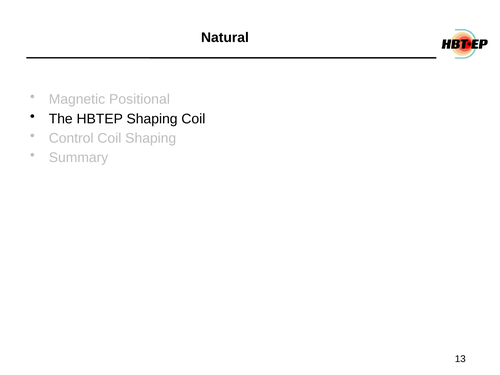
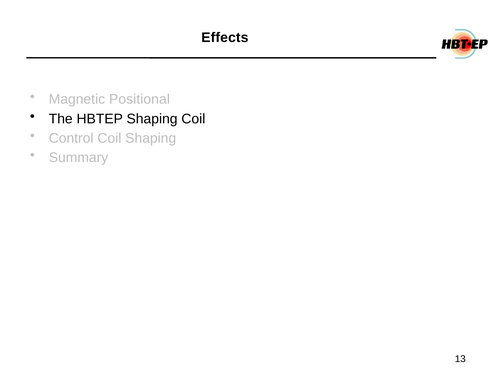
Natural: Natural -> Effects (225, 37)
